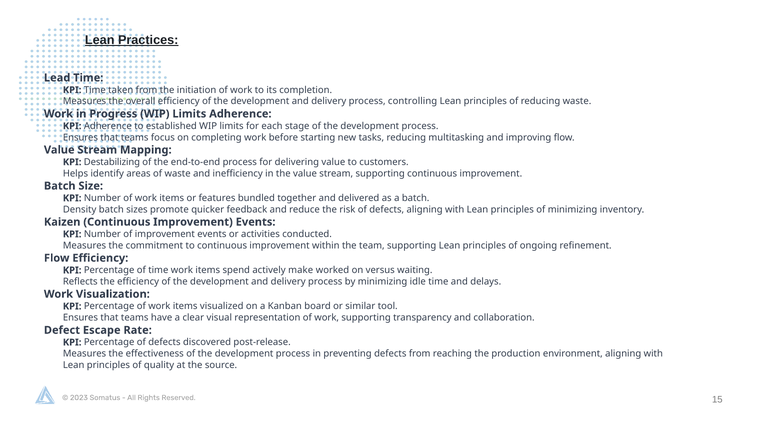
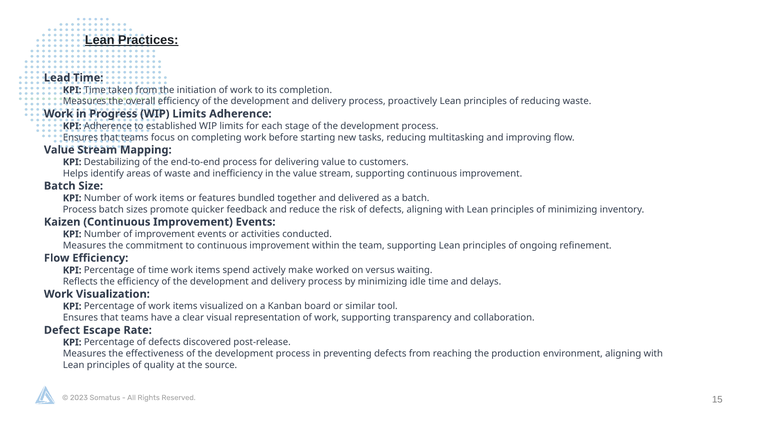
controlling: controlling -> proactively (413, 101)
Density: Density -> Process (80, 209)
